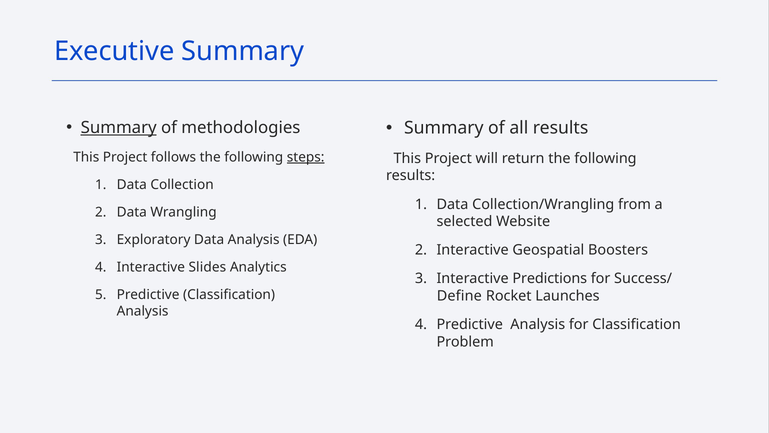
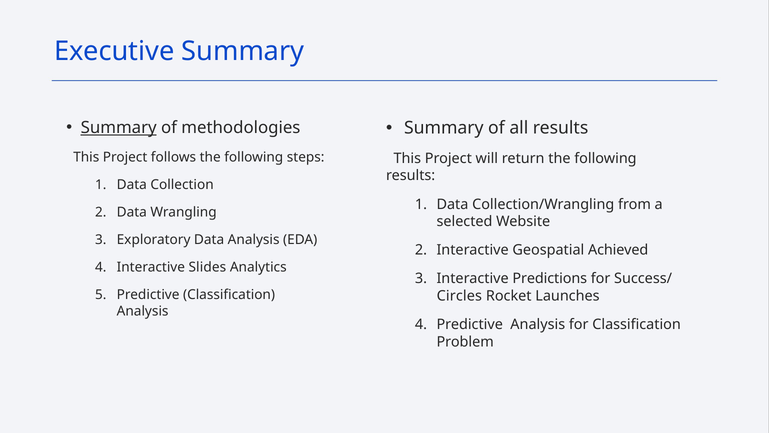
steps underline: present -> none (306, 157)
Boosters: Boosters -> Achieved (618, 250)
Define: Define -> Circles (459, 296)
